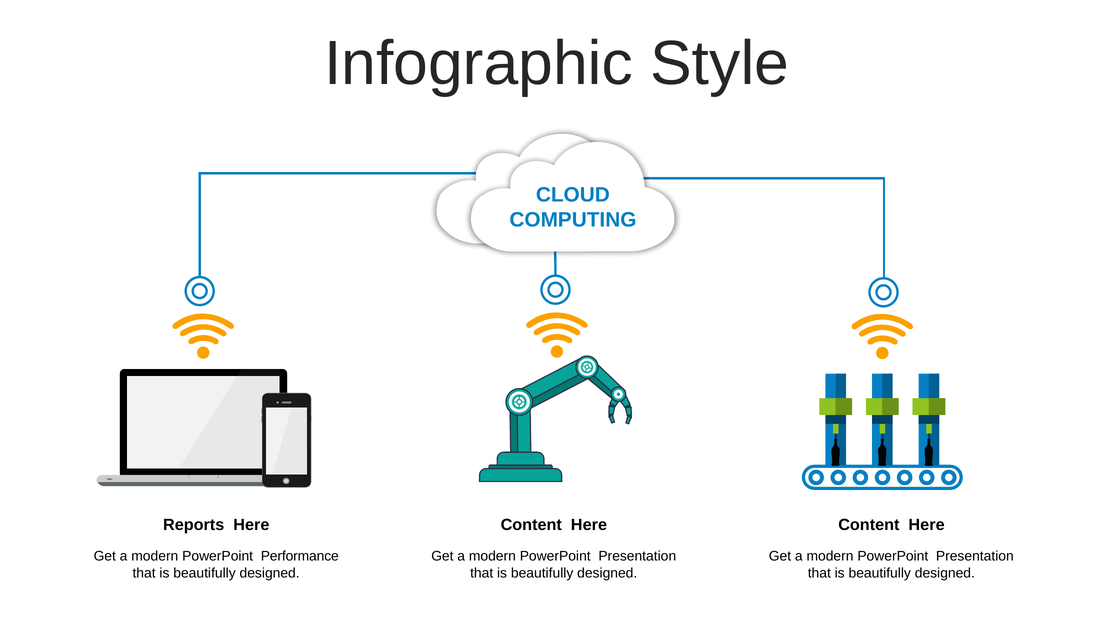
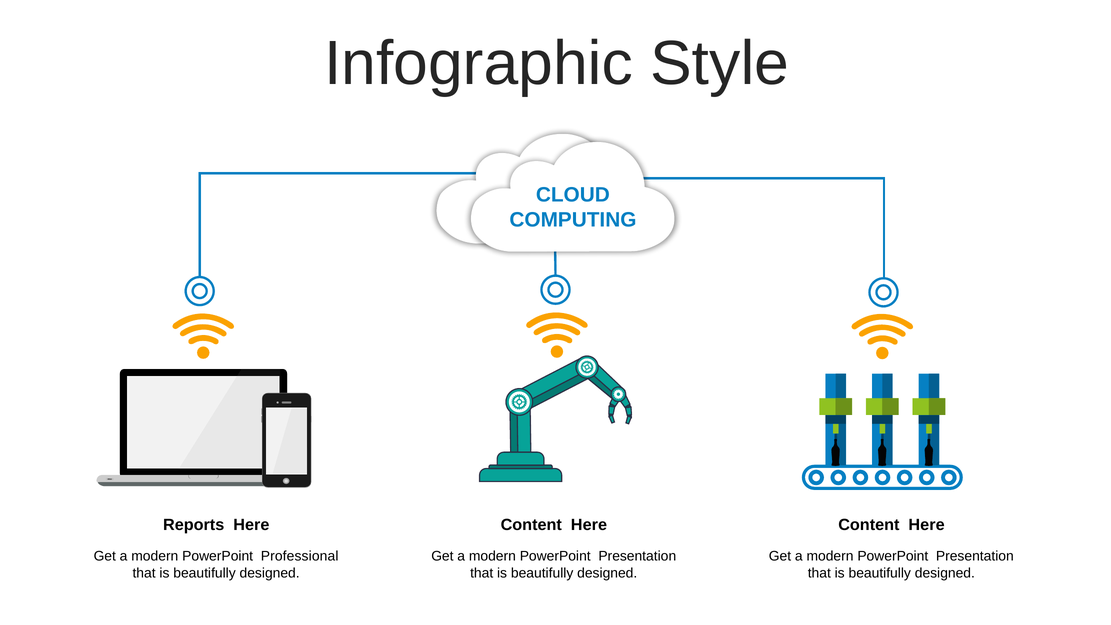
Performance: Performance -> Professional (300, 556)
